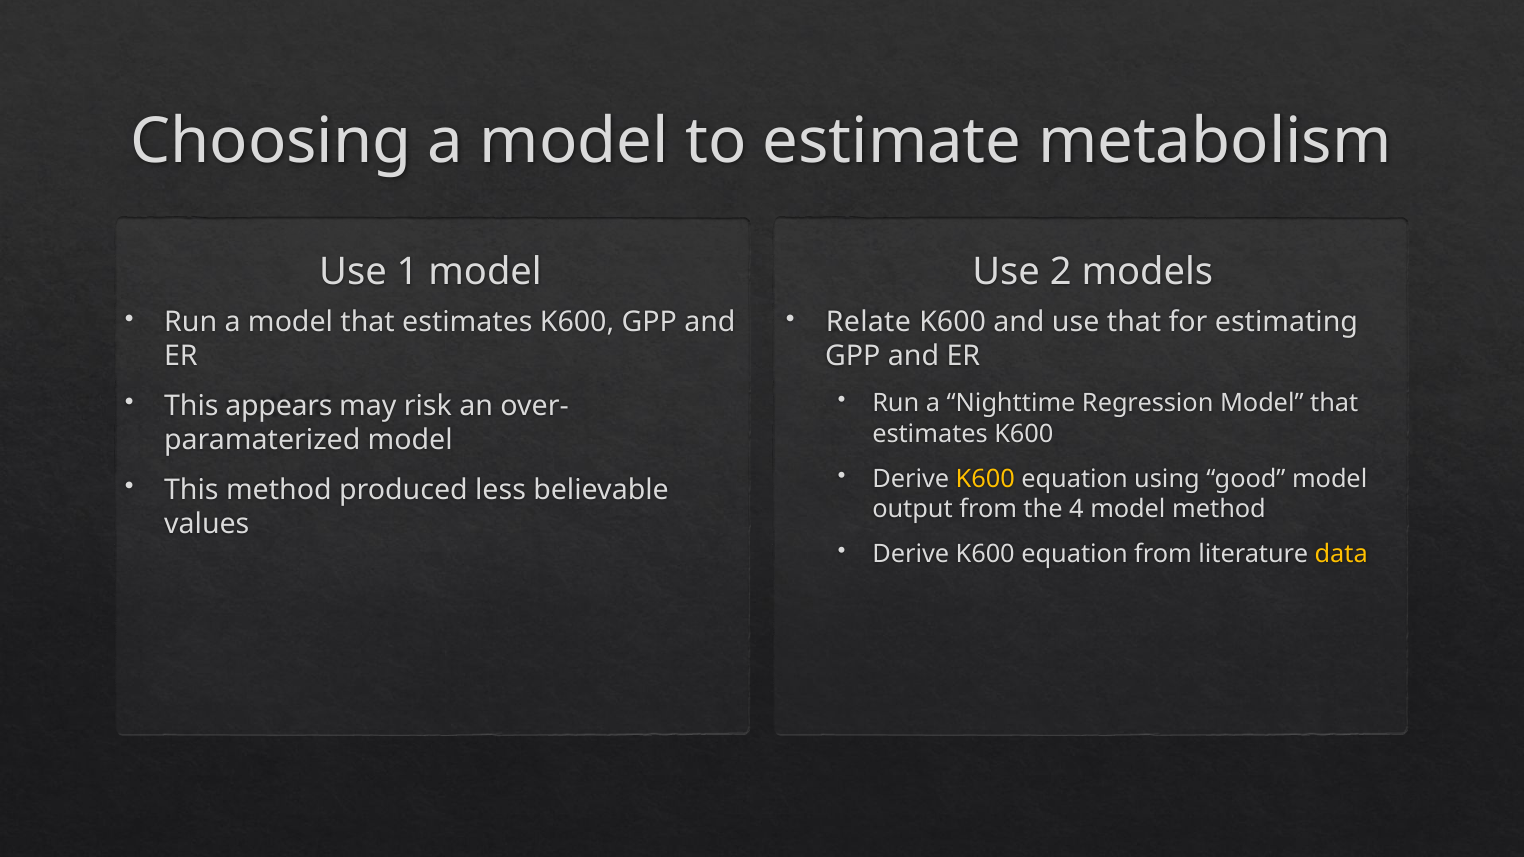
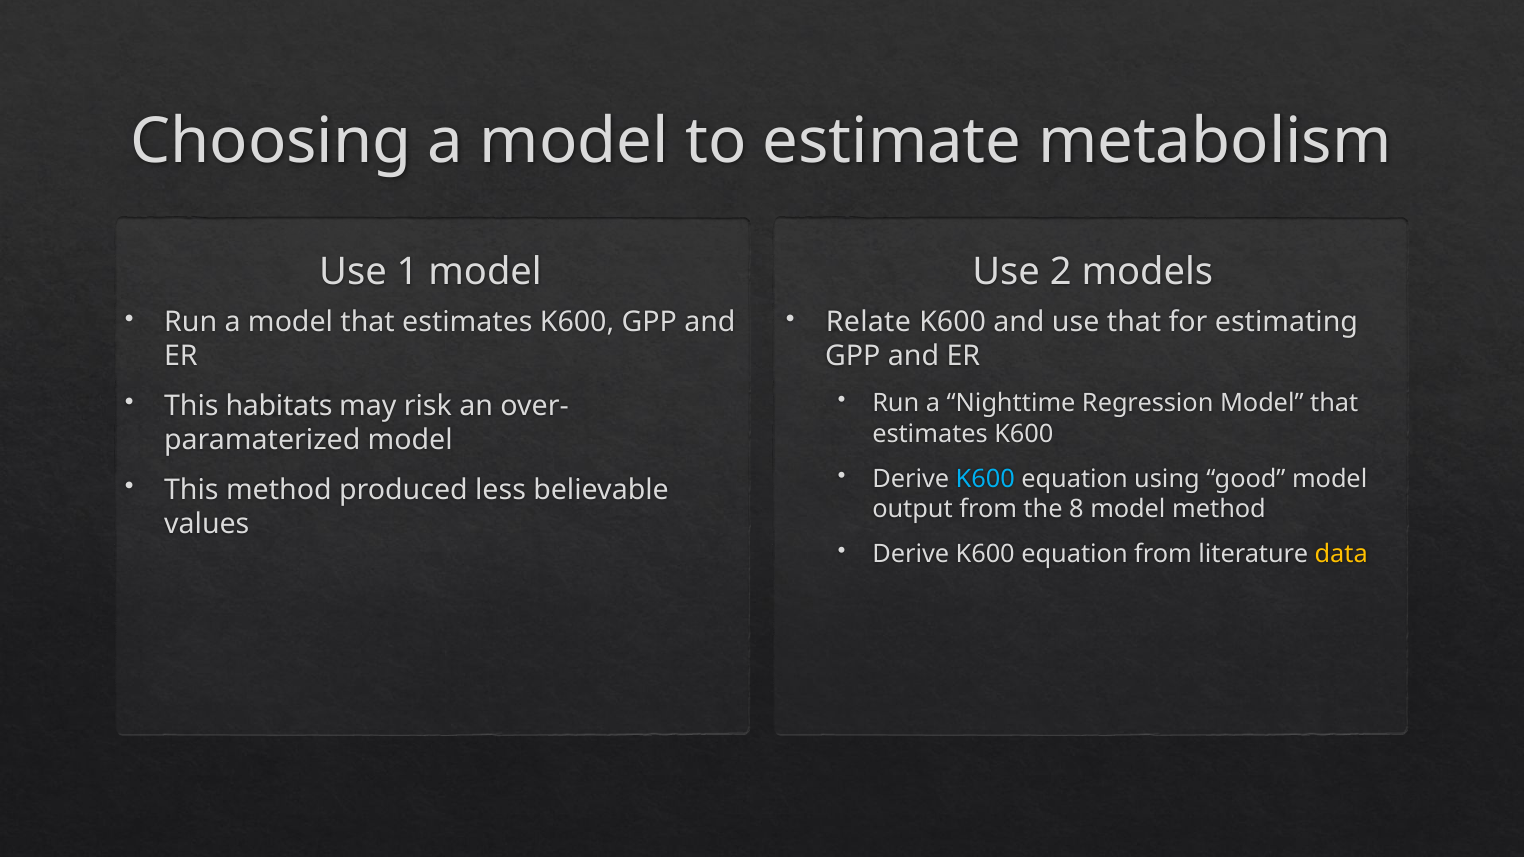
appears: appears -> habitats (279, 406)
K600 colour: yellow -> light blue (985, 479)
4: 4 -> 8 (1076, 509)
